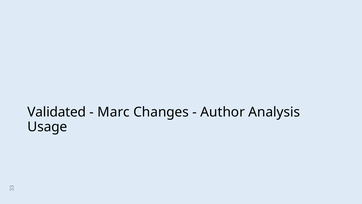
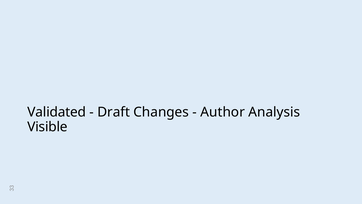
Marc: Marc -> Draft (114, 112)
Usage: Usage -> Visible (47, 127)
